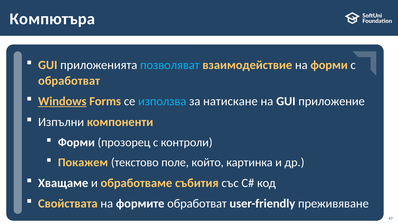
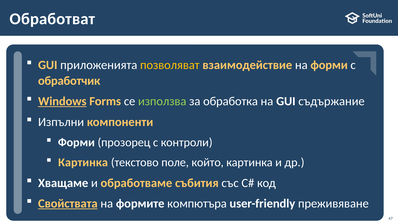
Компютъра: Компютъра -> Обработват (52, 19)
позволяват colour: light blue -> yellow (170, 65)
обработват: обработват -> обработчик (69, 81)
използва colour: light blue -> light green (162, 101)
натискане: натискане -> обработка (231, 101)
приложение: приложение -> съдържание (332, 101)
Покажем: Покажем -> Картинка (83, 162)
Свойствата underline: none -> present (68, 204)
формите обработват: обработват -> компютъра (197, 204)
